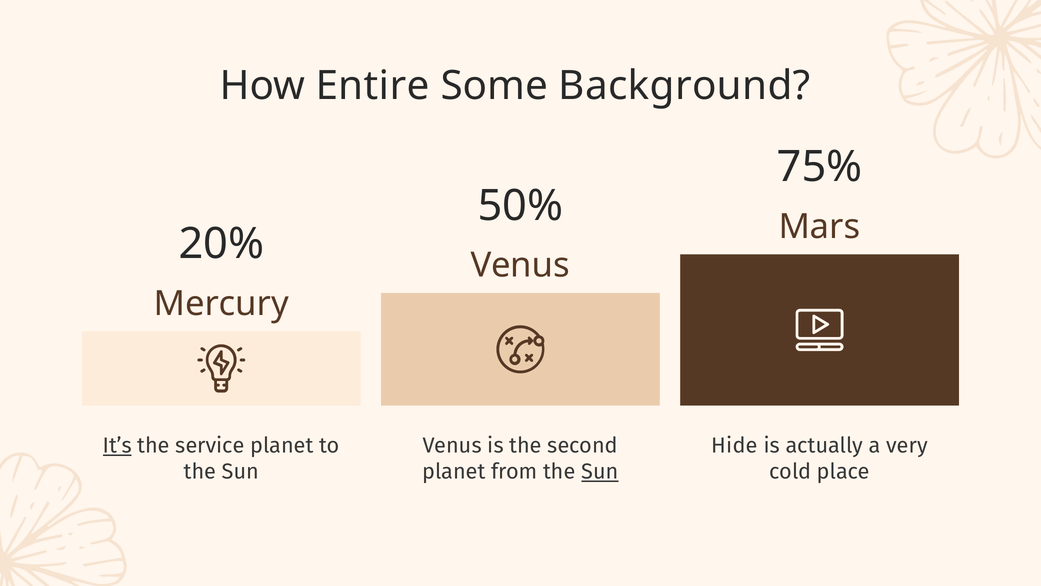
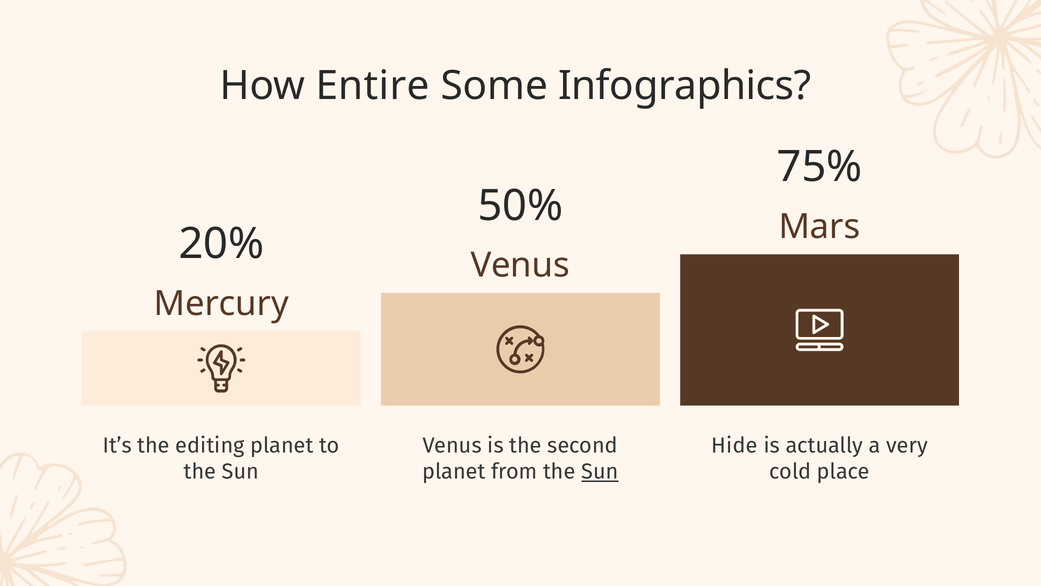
Background: Background -> Infographics (685, 86)
It’s underline: present -> none (117, 445)
service: service -> editing (210, 445)
